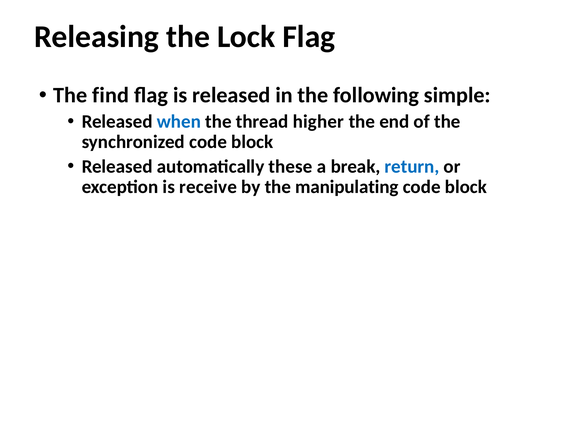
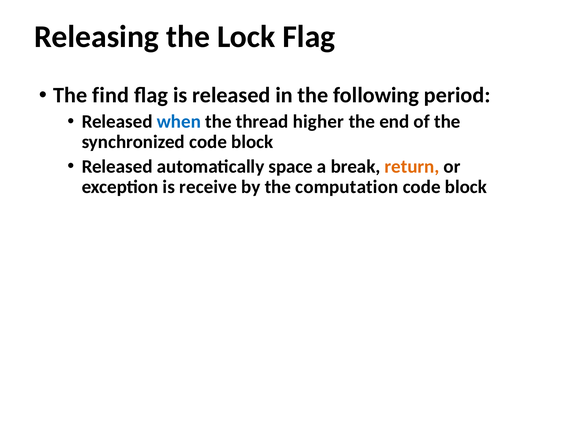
simple: simple -> period (457, 95)
these: these -> space (291, 167)
return colour: blue -> orange (412, 167)
manipulating: manipulating -> computation (347, 187)
